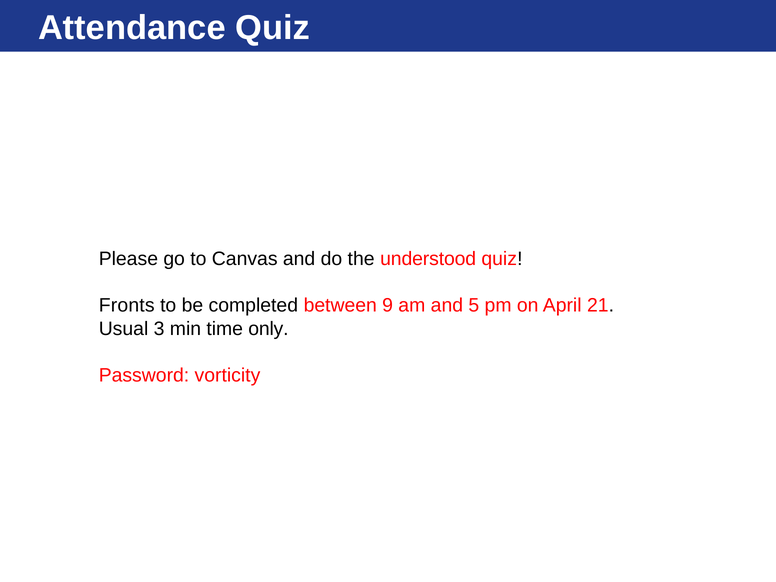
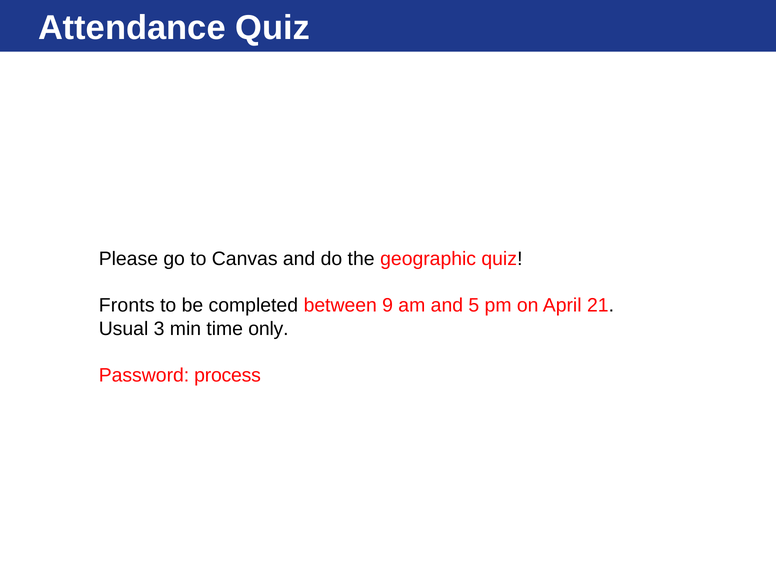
understood: understood -> geographic (428, 259)
vorticity: vorticity -> process (228, 375)
